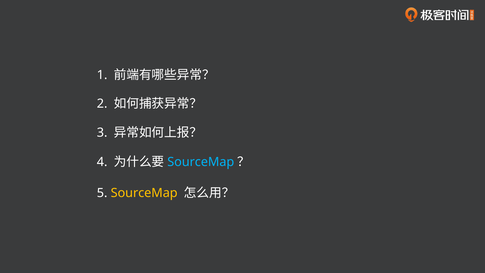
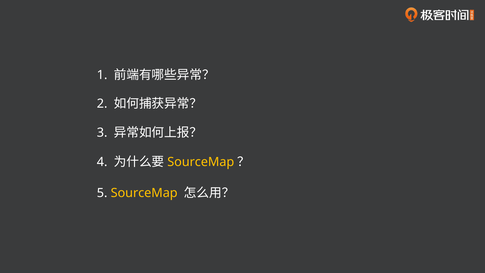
SourceMap colour: light blue -> yellow (201, 162)
